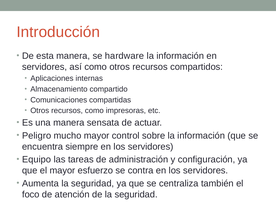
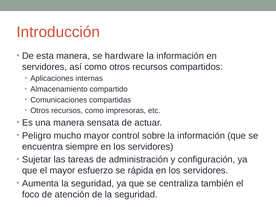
Equipo: Equipo -> Sujetar (37, 159)
contra: contra -> rápida (141, 171)
